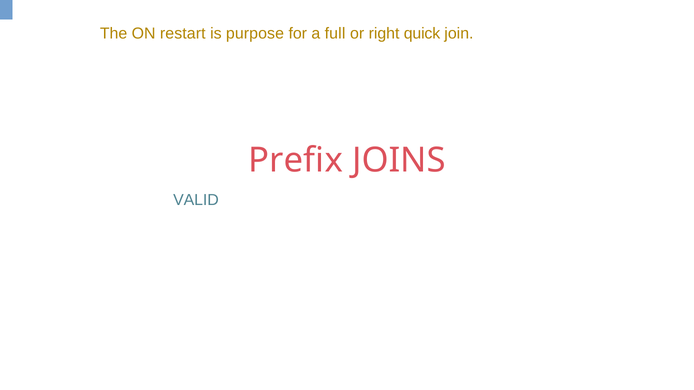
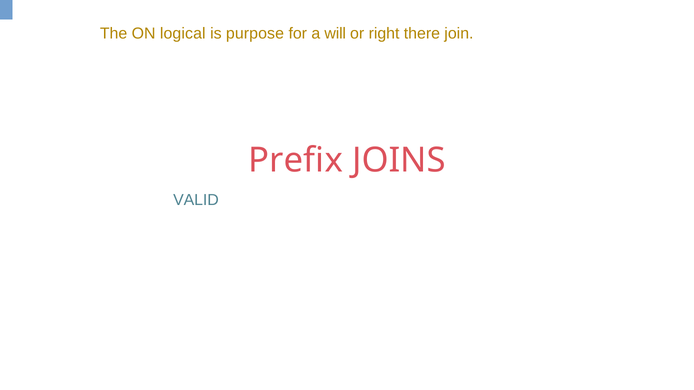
restart: restart -> logical (183, 34)
full: full -> will (335, 34)
quick: quick -> there (422, 34)
